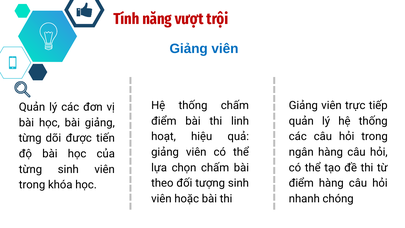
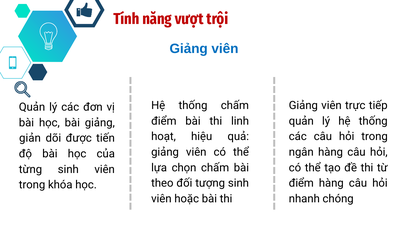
từng: từng -> giản (30, 138)
